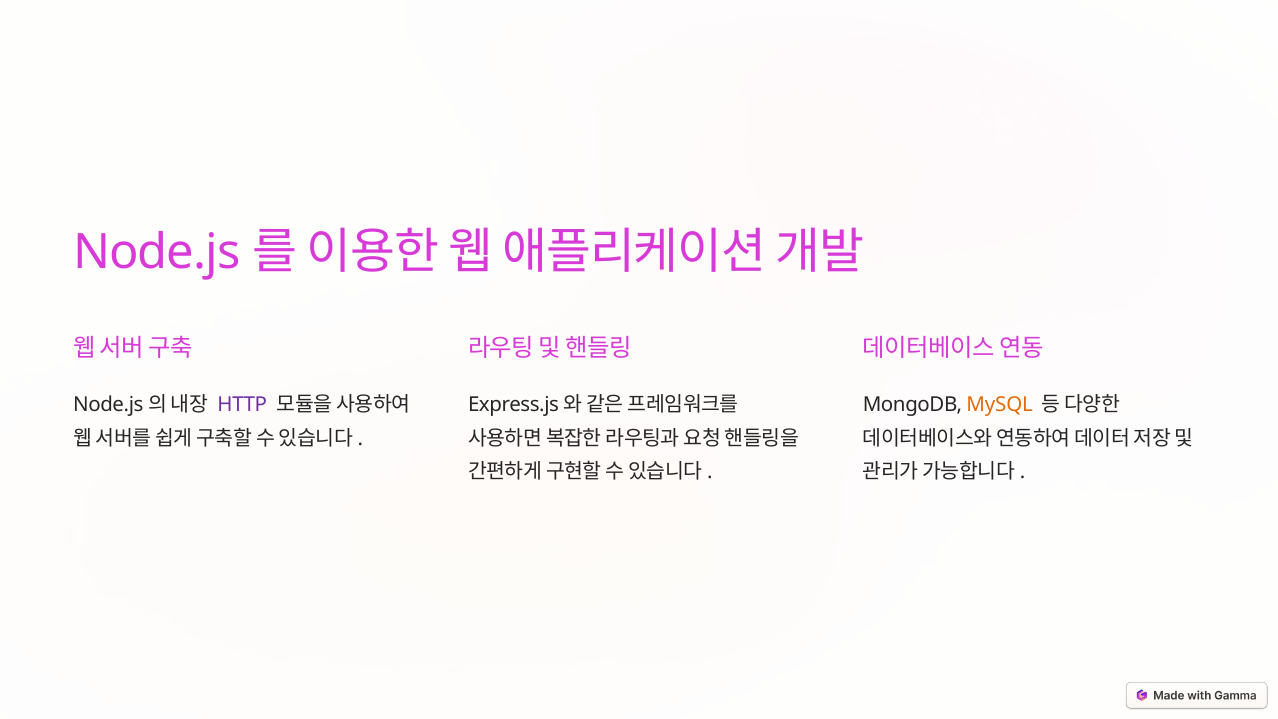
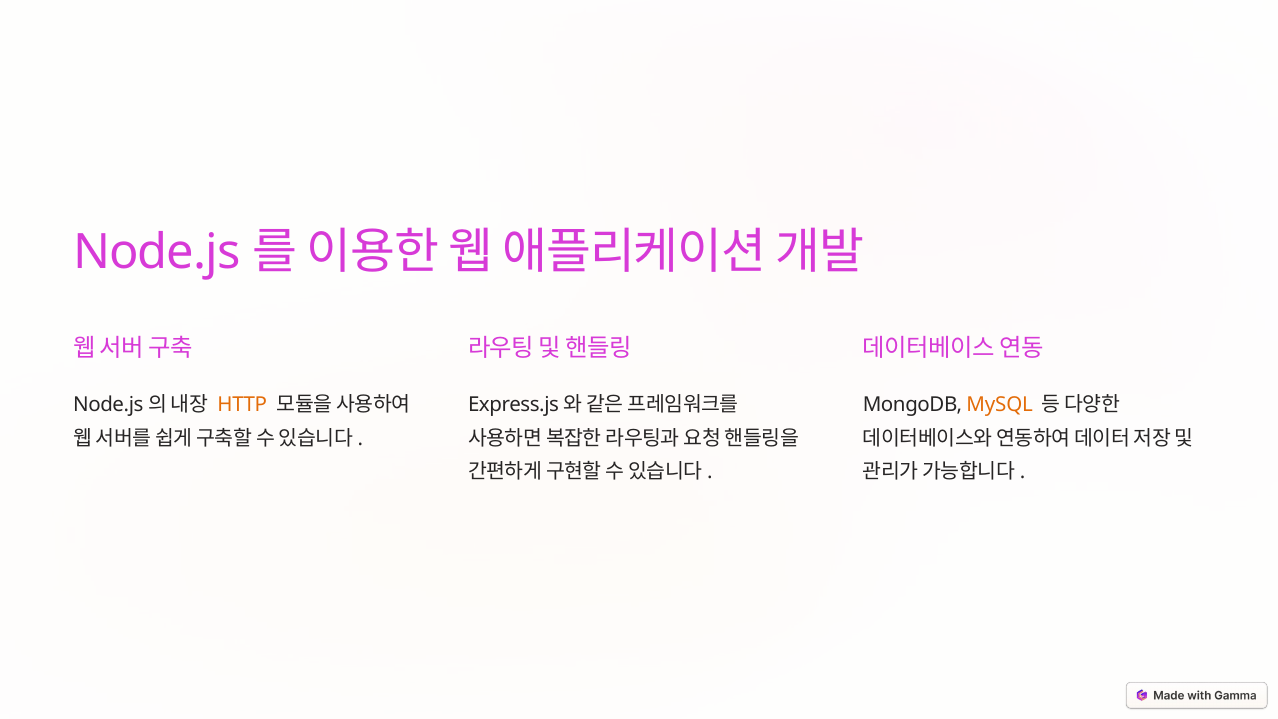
HTTP colour: purple -> orange (242, 405)
